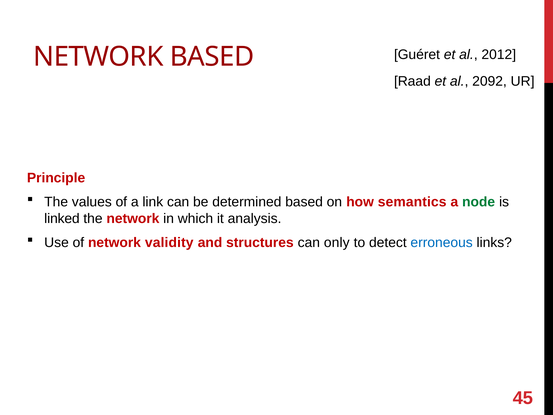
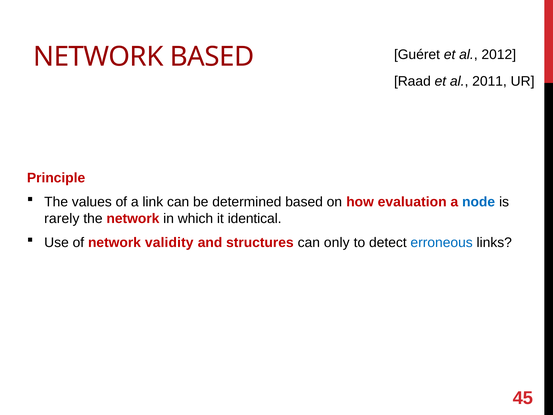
2092: 2092 -> 2011 (490, 81)
semantics: semantics -> evaluation (412, 202)
node colour: green -> blue (479, 202)
linked: linked -> rarely (62, 218)
analysis: analysis -> identical (255, 218)
